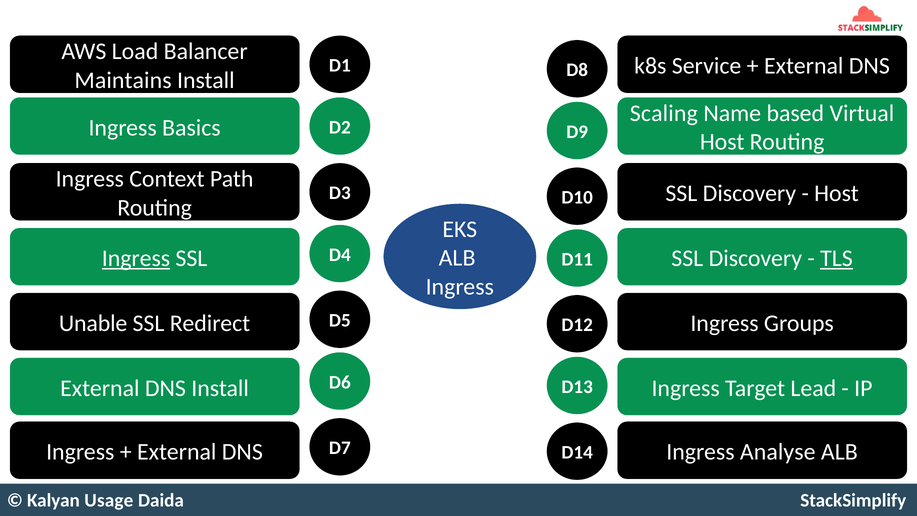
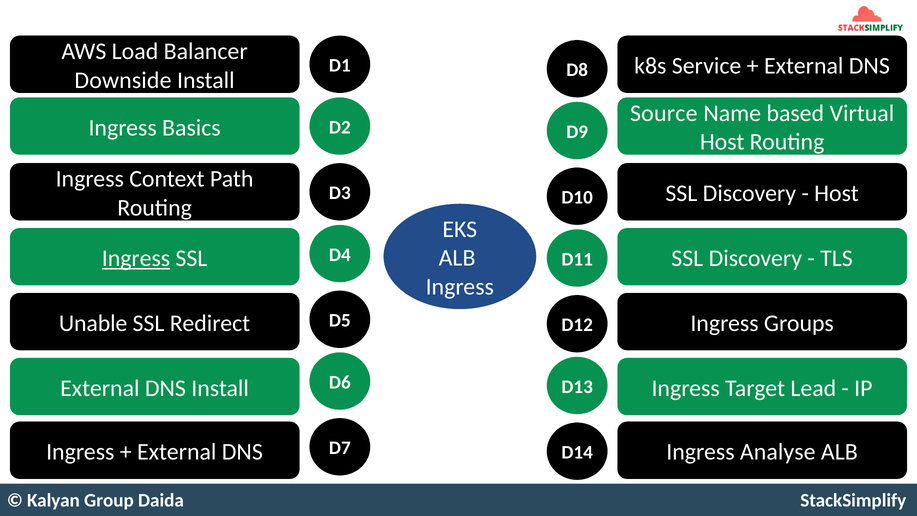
Maintains: Maintains -> Downside (123, 80)
Scaling: Scaling -> Source (664, 113)
TLS underline: present -> none (836, 258)
Usage: Usage -> Group (109, 500)
